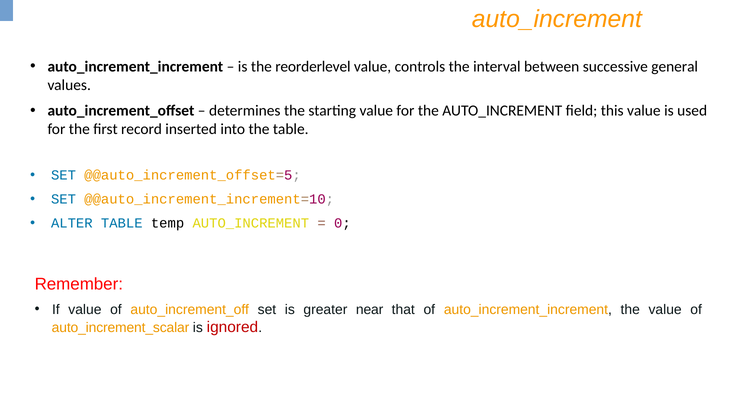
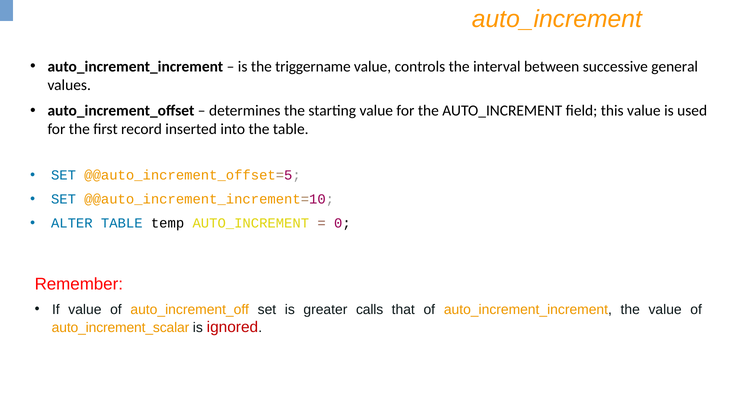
reorderlevel: reorderlevel -> triggername (313, 66)
near: near -> calls (370, 310)
